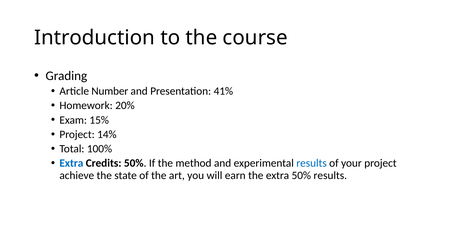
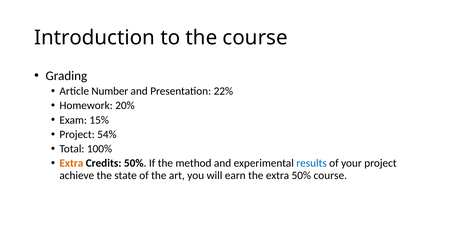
41%: 41% -> 22% (223, 91)
14%: 14% -> 54% (107, 135)
Extra colour: blue -> orange (71, 164)
50% results: results -> course (330, 176)
